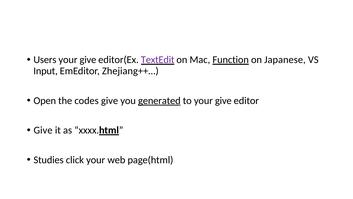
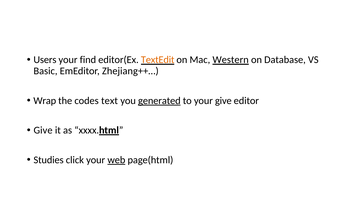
give: give -> find (88, 60)
TextEdit colour: purple -> orange (158, 60)
Function: Function -> Western (231, 60)
Japanese: Japanese -> Database (285, 60)
Input: Input -> Basic (45, 71)
Open: Open -> Wrap (45, 100)
codes give: give -> text (110, 100)
web underline: none -> present (116, 160)
